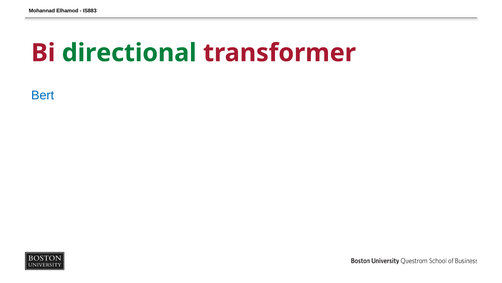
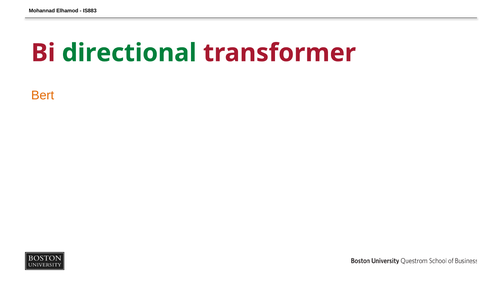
Bert colour: blue -> orange (43, 95)
